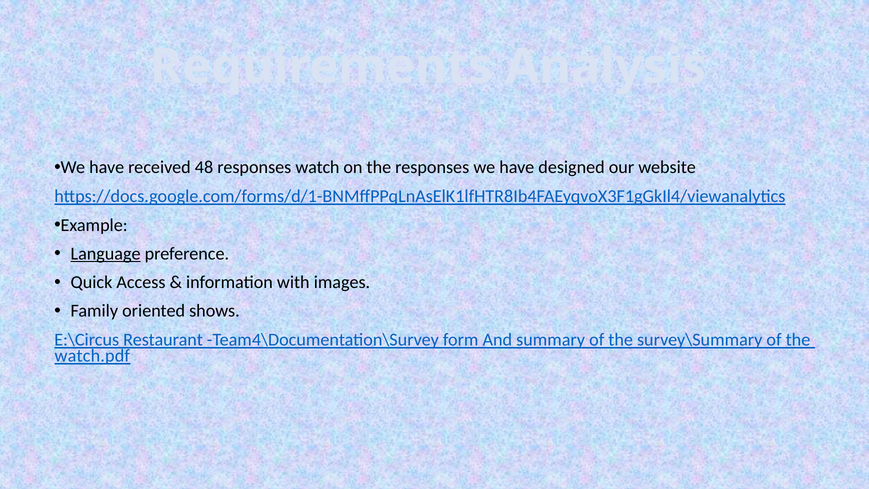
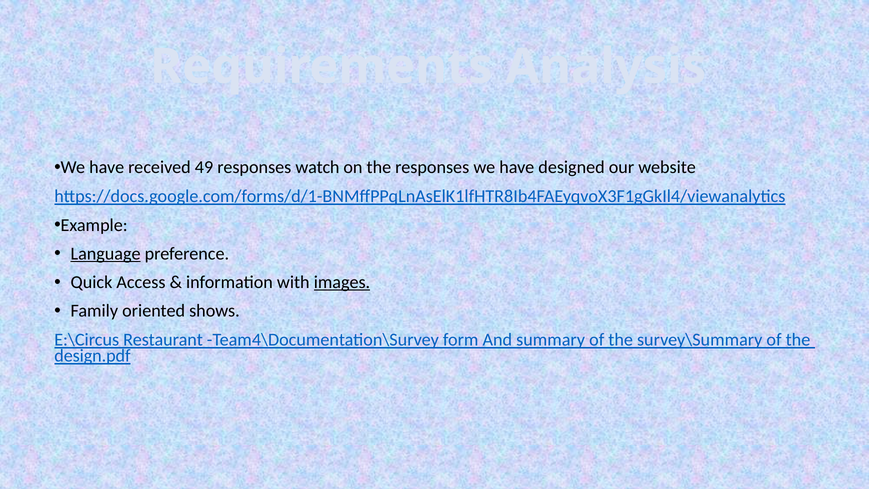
48: 48 -> 49 (204, 167)
images underline: none -> present (342, 282)
watch.pdf: watch.pdf -> design.pdf (92, 356)
